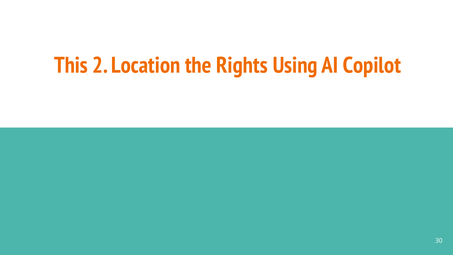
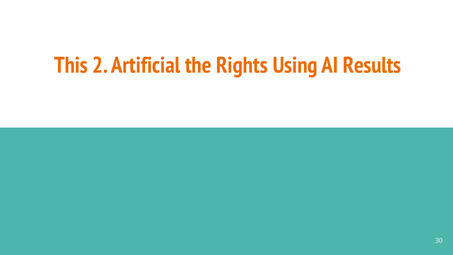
Location: Location -> Artificial (146, 65)
Copilot: Copilot -> Results (372, 65)
